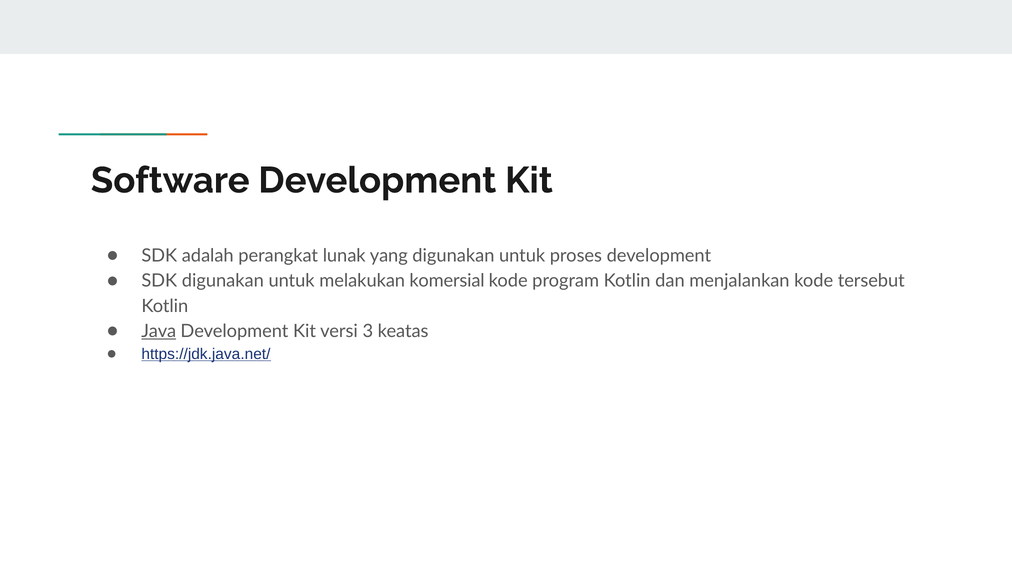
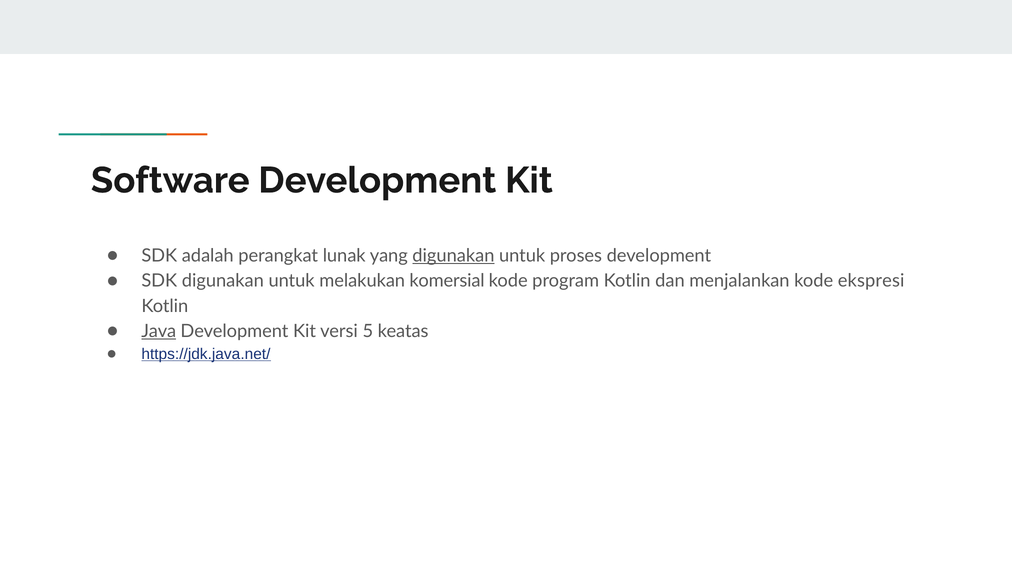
digunakan underline: none -> present (453, 256)
tersebut: tersebut -> ekspresi (871, 281)
3: 3 -> 5 (368, 331)
